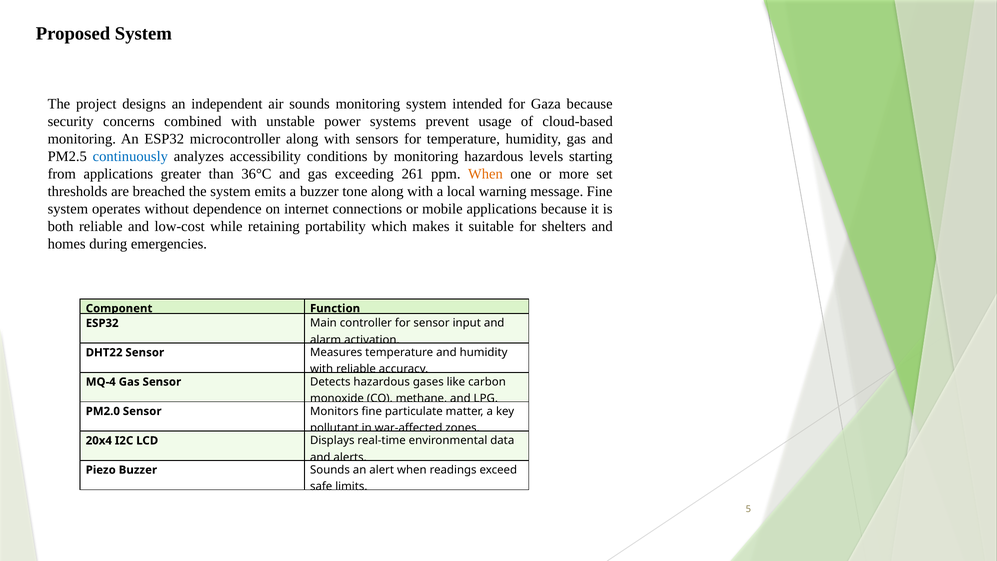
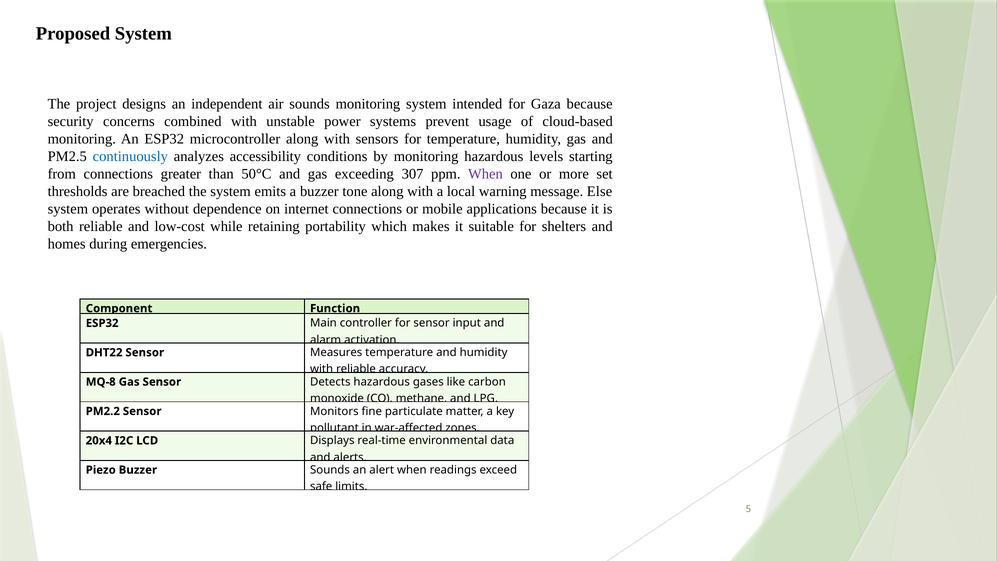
from applications: applications -> connections (118, 174)
36°C: 36°C -> 50°C (256, 174)
261: 261 -> 307 (413, 174)
When colour: orange -> purple (485, 174)
message Fine: Fine -> Else (600, 191)
MQ-4: MQ-4 -> MQ-8 (101, 382)
PM2.0: PM2.0 -> PM2.2 (103, 411)
